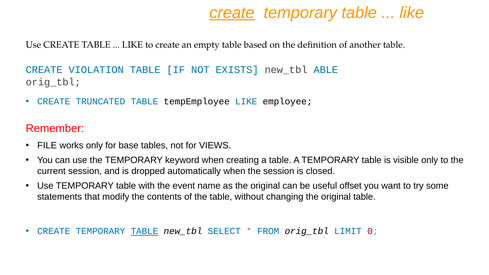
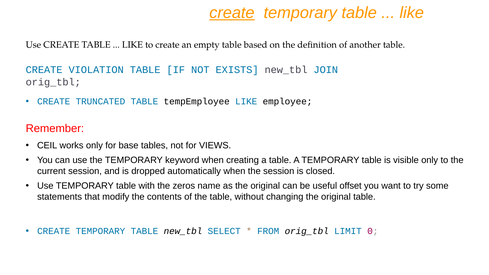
ABLE: ABLE -> JOIN (326, 70)
FILE: FILE -> CEIL (47, 146)
event: event -> zeros (184, 186)
TABLE underline: present -> none (144, 231)
